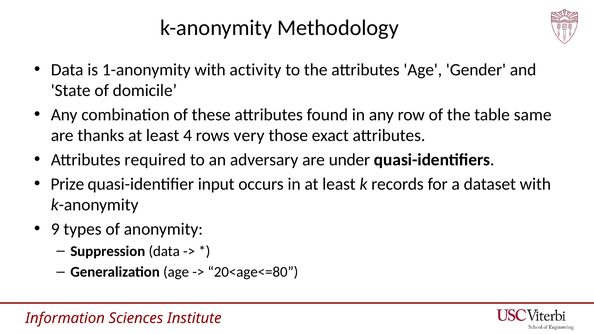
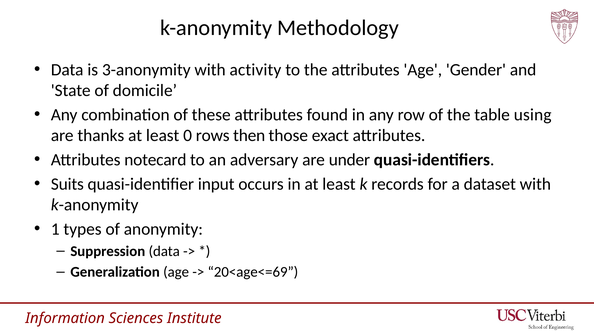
1-anonymity: 1-anonymity -> 3-anonymity (146, 70)
same: same -> using (533, 115)
4: 4 -> 0 (188, 136)
very: very -> then (249, 136)
required: required -> notecard (155, 160)
Prize: Prize -> Suits (67, 184)
9: 9 -> 1 (55, 229)
20<age<=80: 20<age<=80 -> 20<age<=69 (253, 272)
